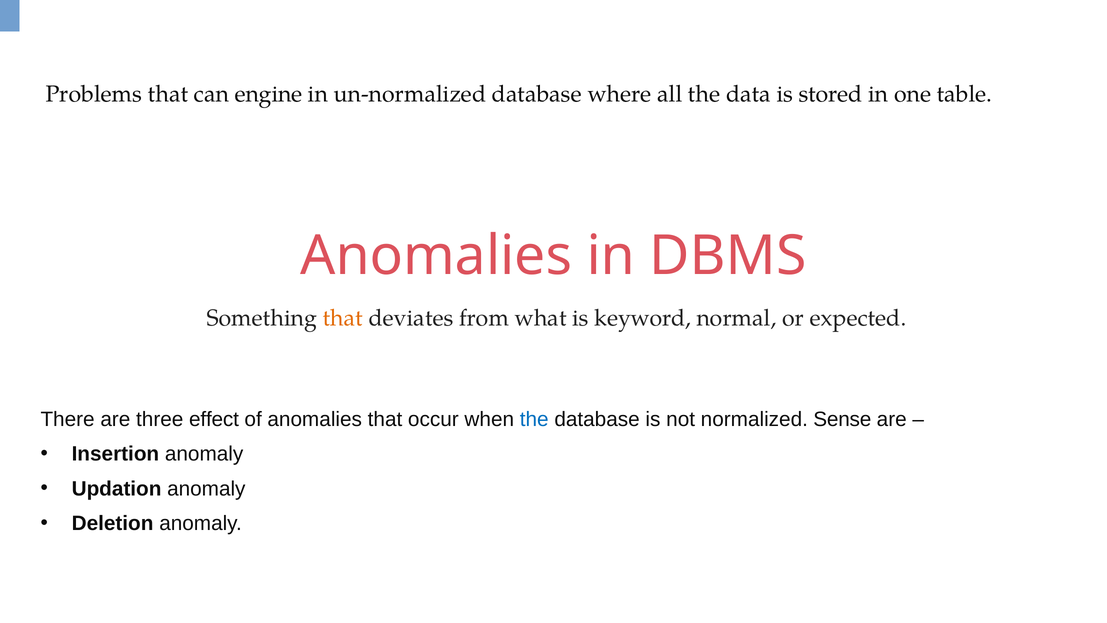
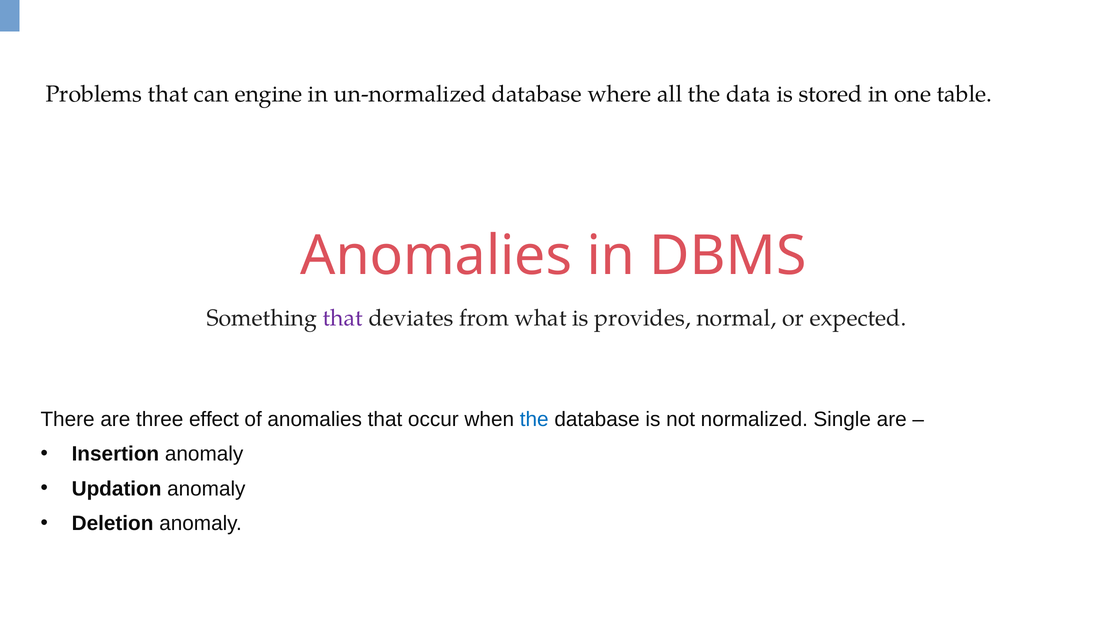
that colour: orange -> purple (343, 318)
keyword: keyword -> provides (643, 318)
Sense: Sense -> Single (842, 419)
